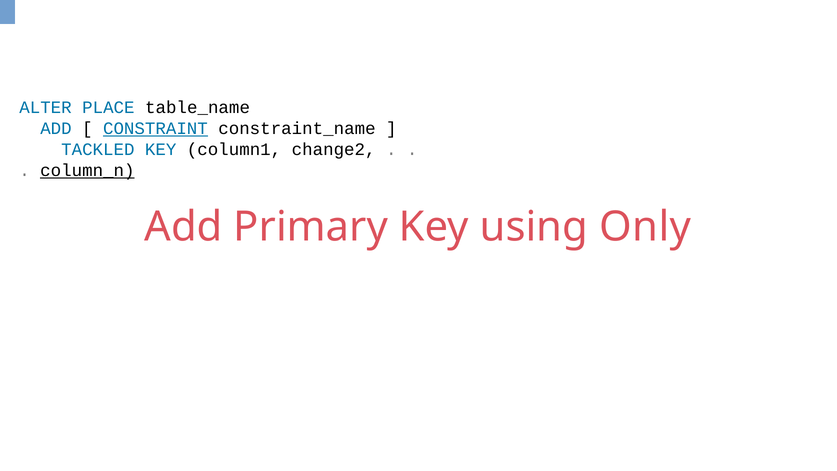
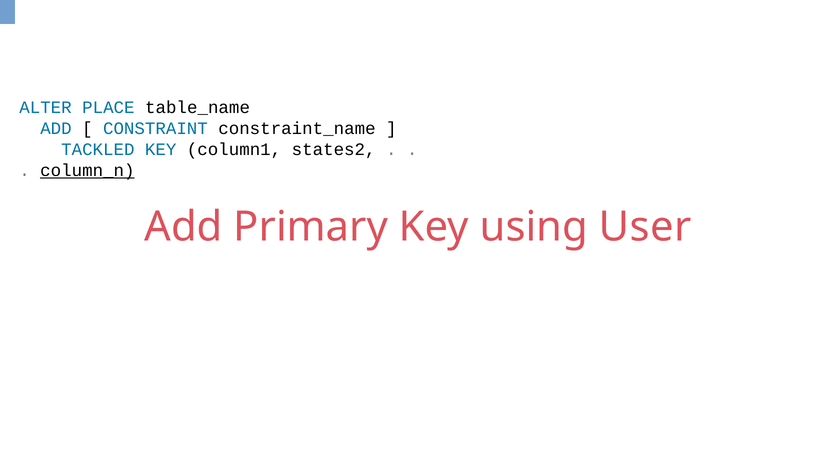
CONSTRAINT underline: present -> none (155, 129)
change2: change2 -> states2 (334, 150)
Only: Only -> User (645, 227)
